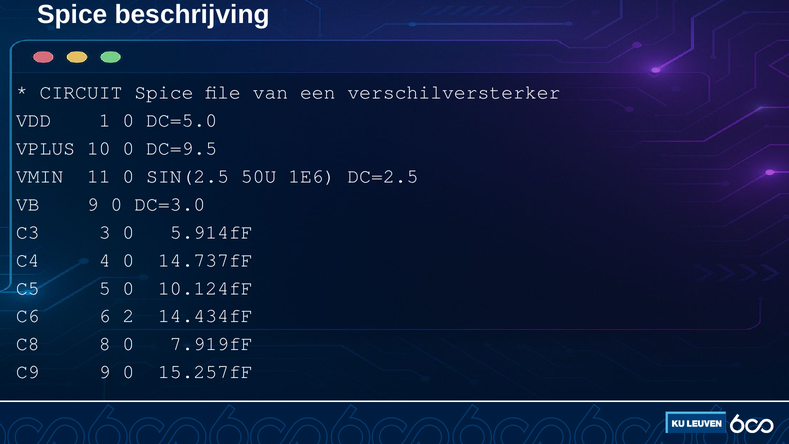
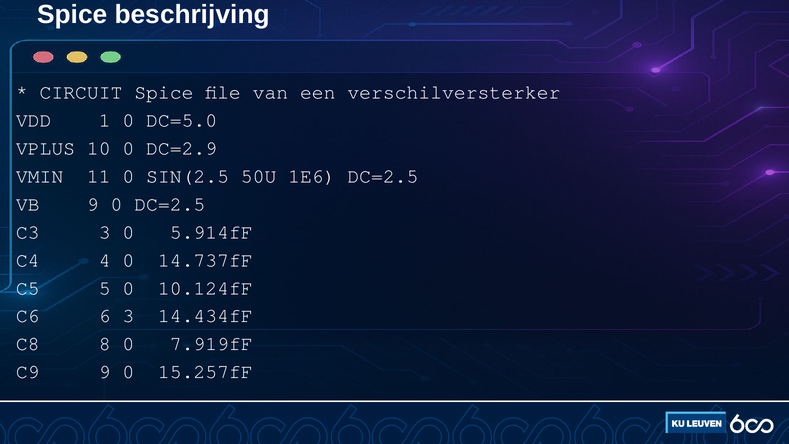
DC=9.5: DC=9.5 -> DC=2.9 (182, 148)
0 DC=3.0: DC=3.0 -> DC=2.5 (170, 204)
6 2: 2 -> 3 (128, 316)
